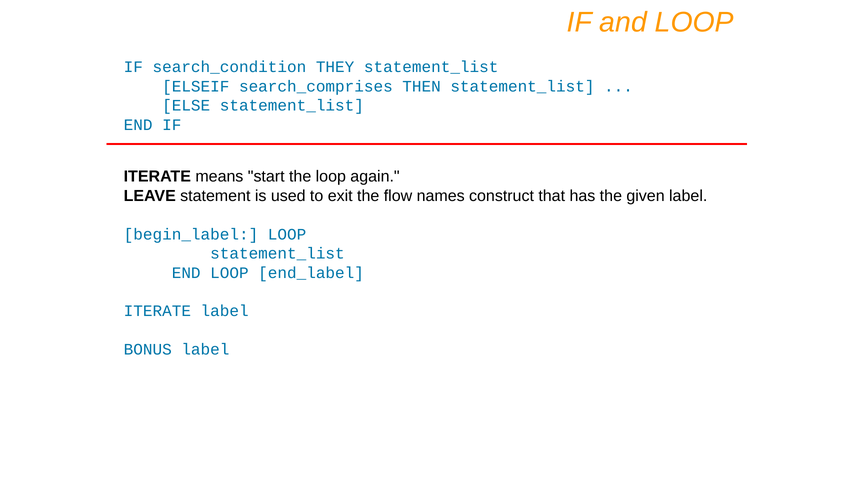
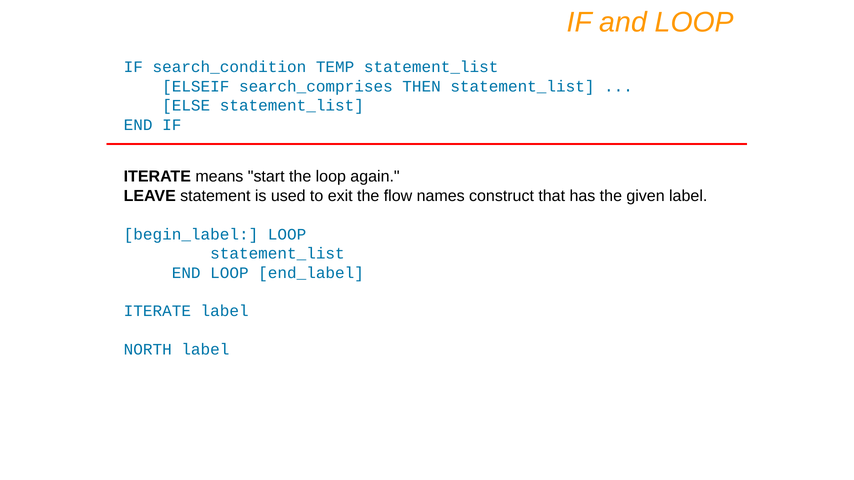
THEY: THEY -> TEMP (335, 67)
BONUS: BONUS -> NORTH (148, 350)
